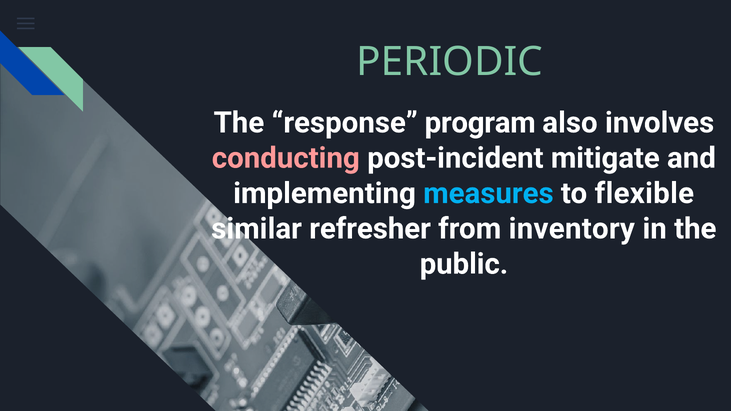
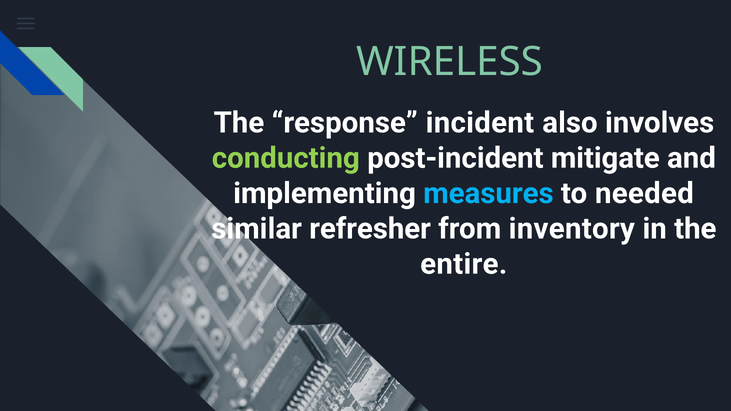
PERIODIC: PERIODIC -> WIRELESS (450, 62)
program: program -> incident (480, 123)
conducting colour: pink -> light green (286, 158)
flexible: flexible -> needed (644, 193)
public: public -> entire (464, 264)
